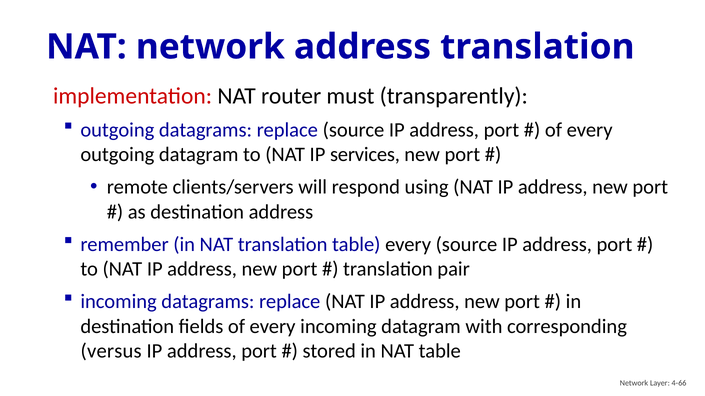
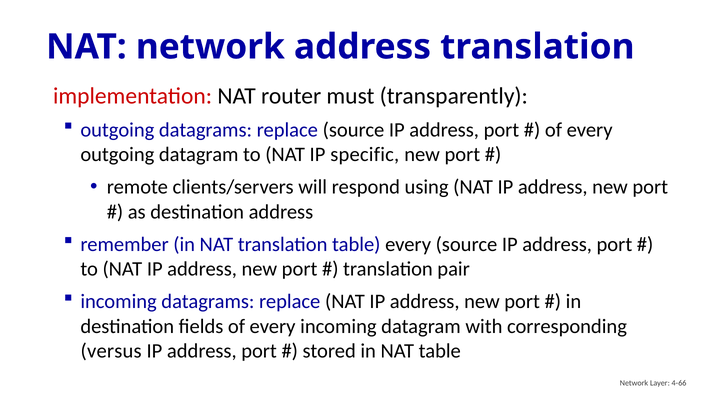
services: services -> specific (365, 155)
